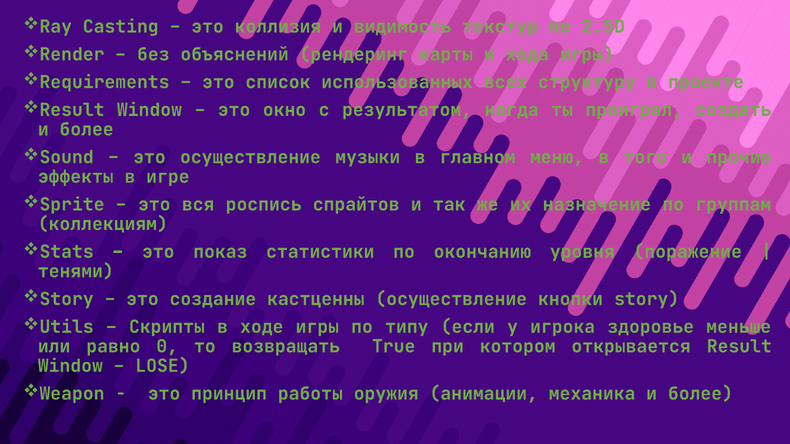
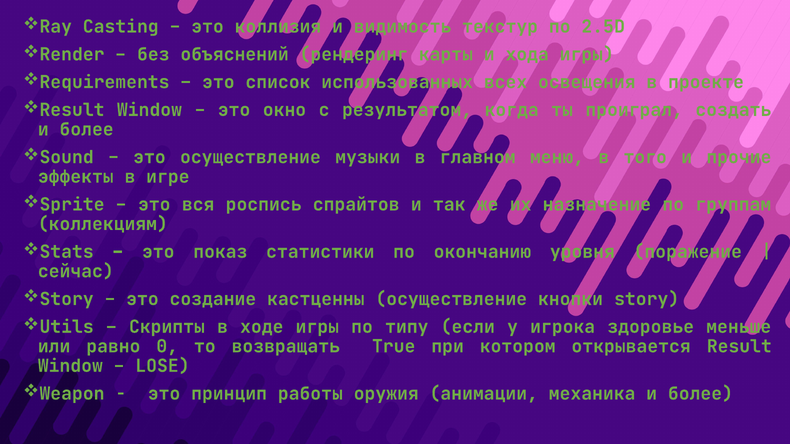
структуру: структуру -> освещения (587, 82)
тенями: тенями -> сейчас (76, 272)
